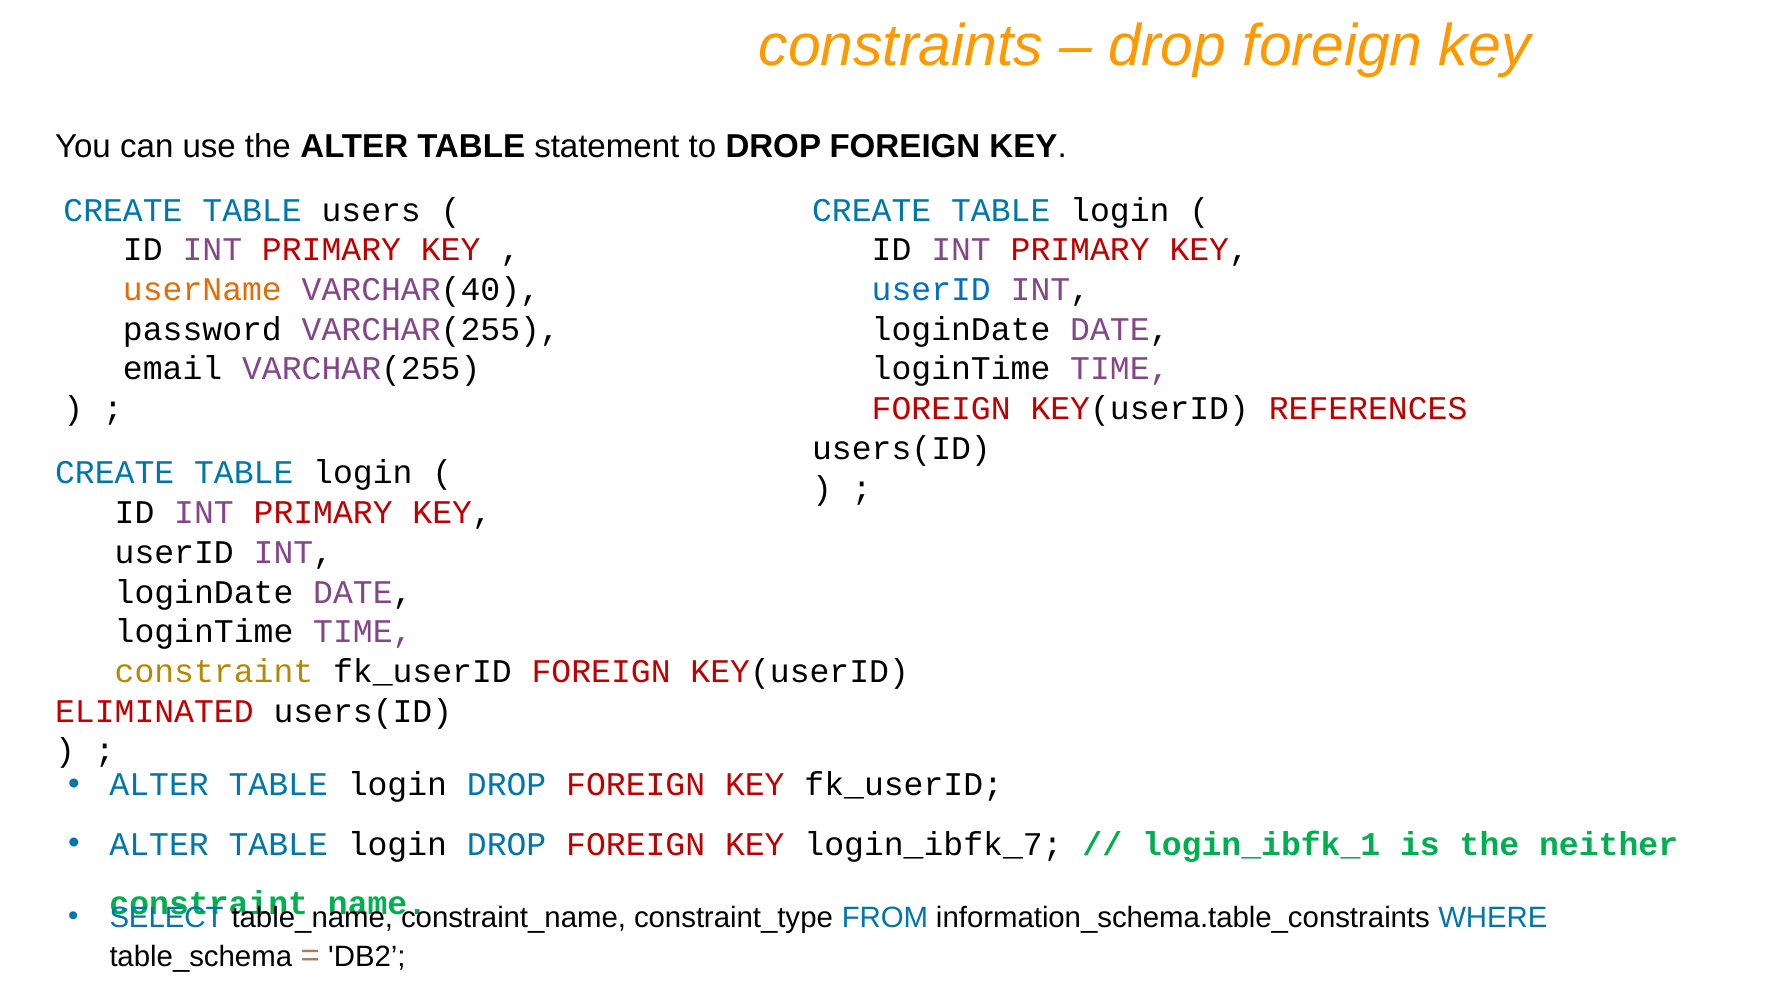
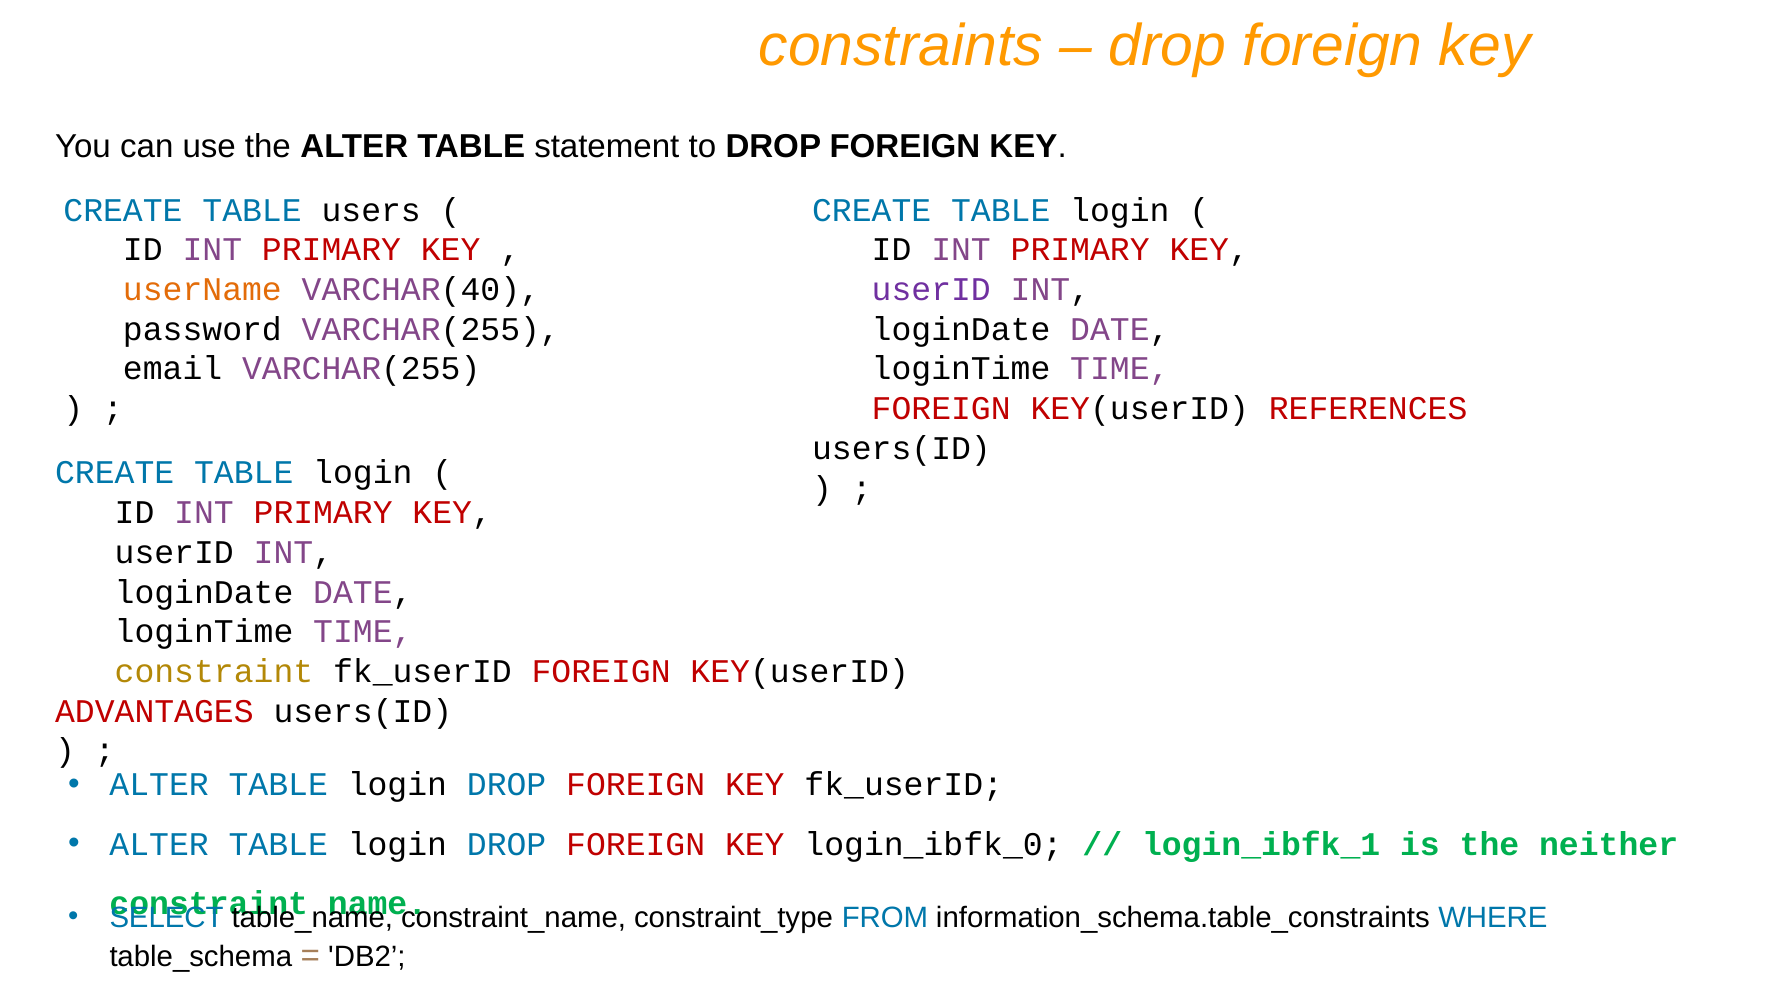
userID colour: blue -> purple (931, 290)
ELIMINATED: ELIMINATED -> ADVANTAGES (154, 711)
login_ibfk_7: login_ibfk_7 -> login_ibfk_0 (934, 844)
